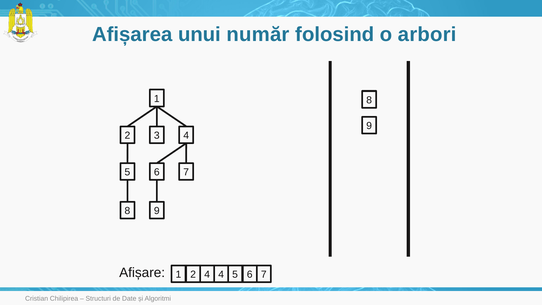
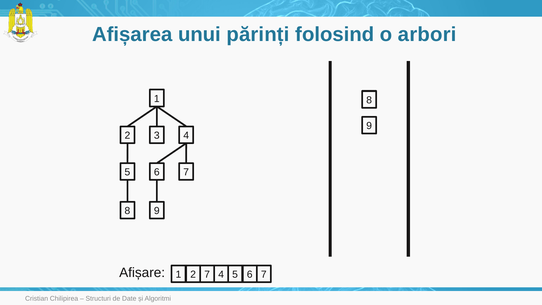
număr: număr -> părinți (258, 34)
2 4: 4 -> 7 (207, 274)
